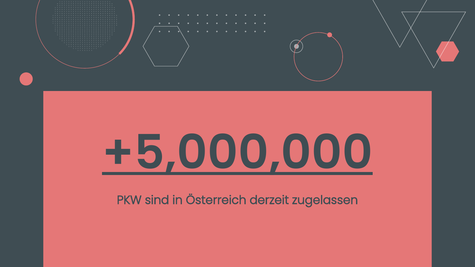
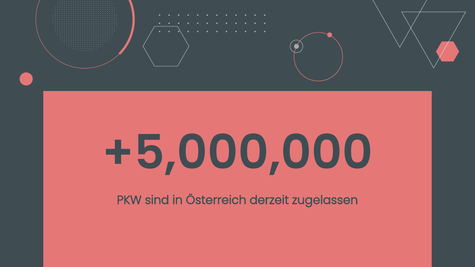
+5,000,000 underline: present -> none (237, 153)
